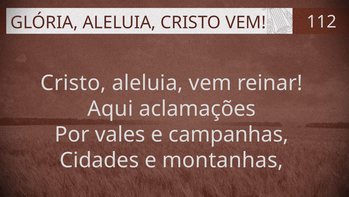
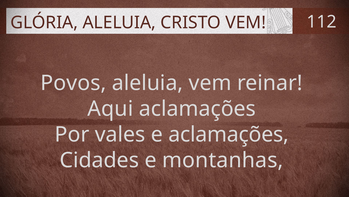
Cristo: Cristo -> Povos (73, 83)
e campanhas: campanhas -> aclamações (229, 134)
